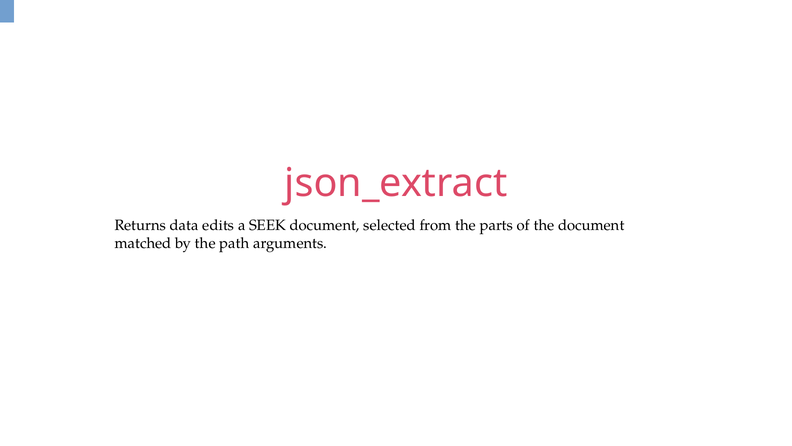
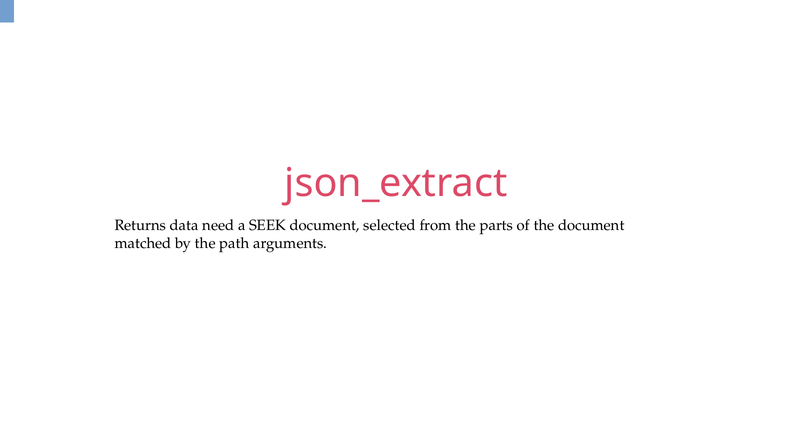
edits: edits -> need (218, 225)
